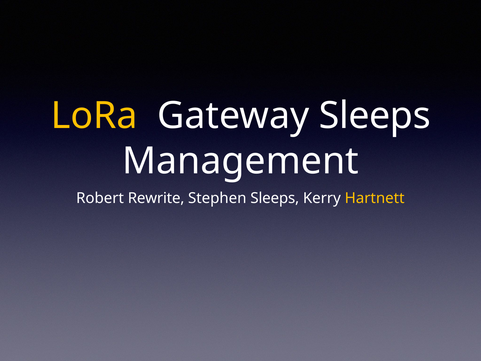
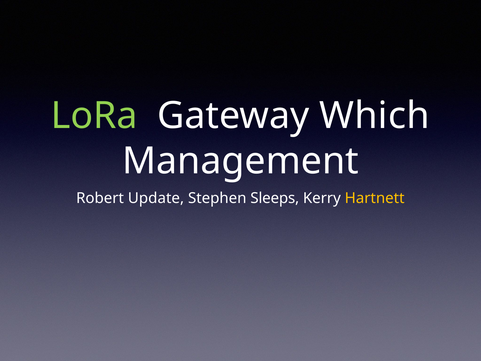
LoRa colour: yellow -> light green (94, 116)
Gateway Sleeps: Sleeps -> Which (374, 116)
Rewrite: Rewrite -> Update (156, 198)
